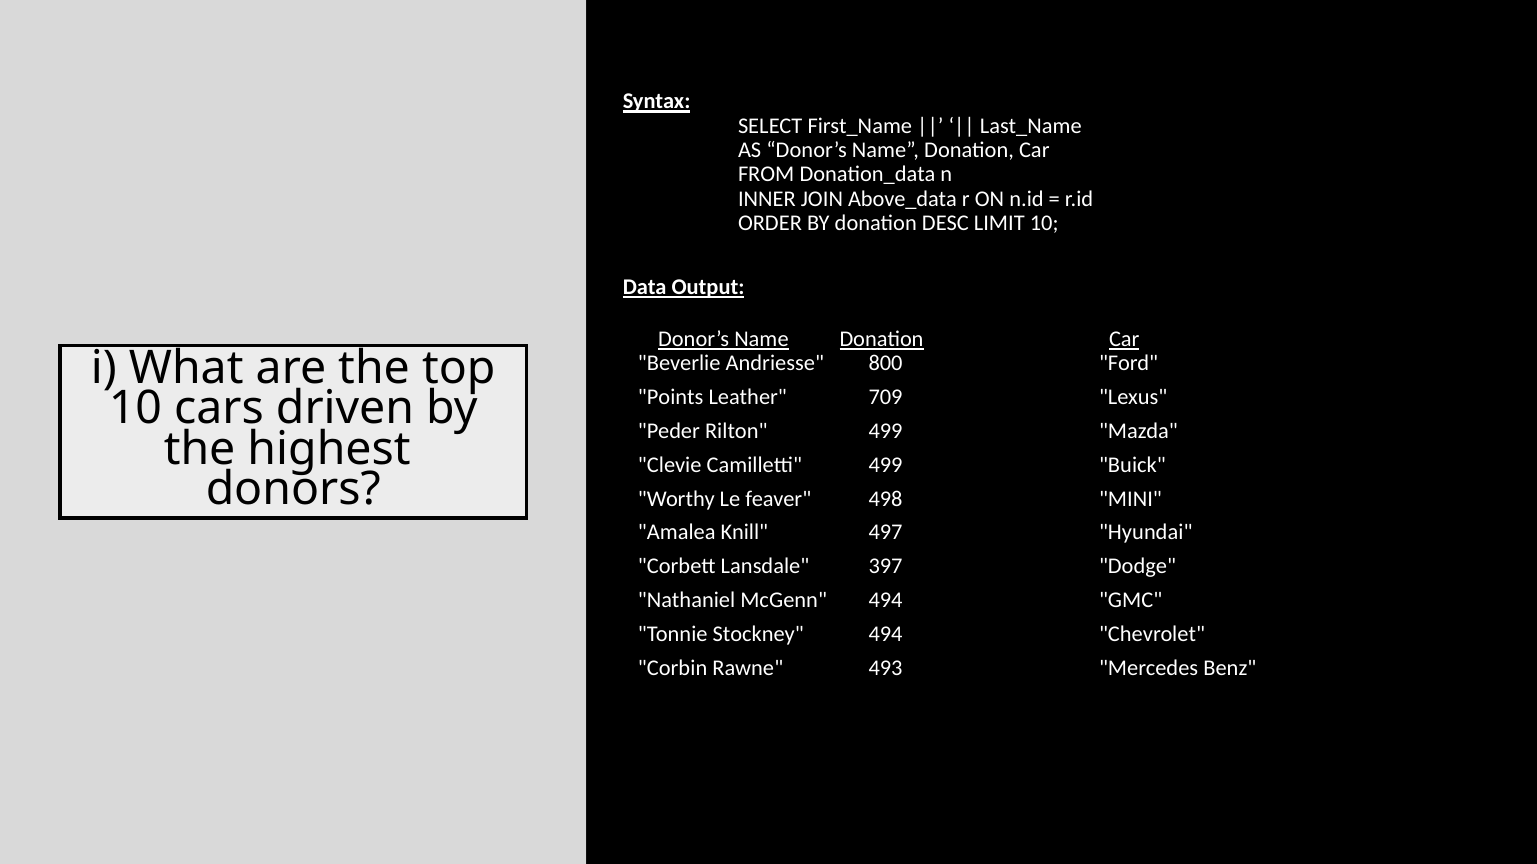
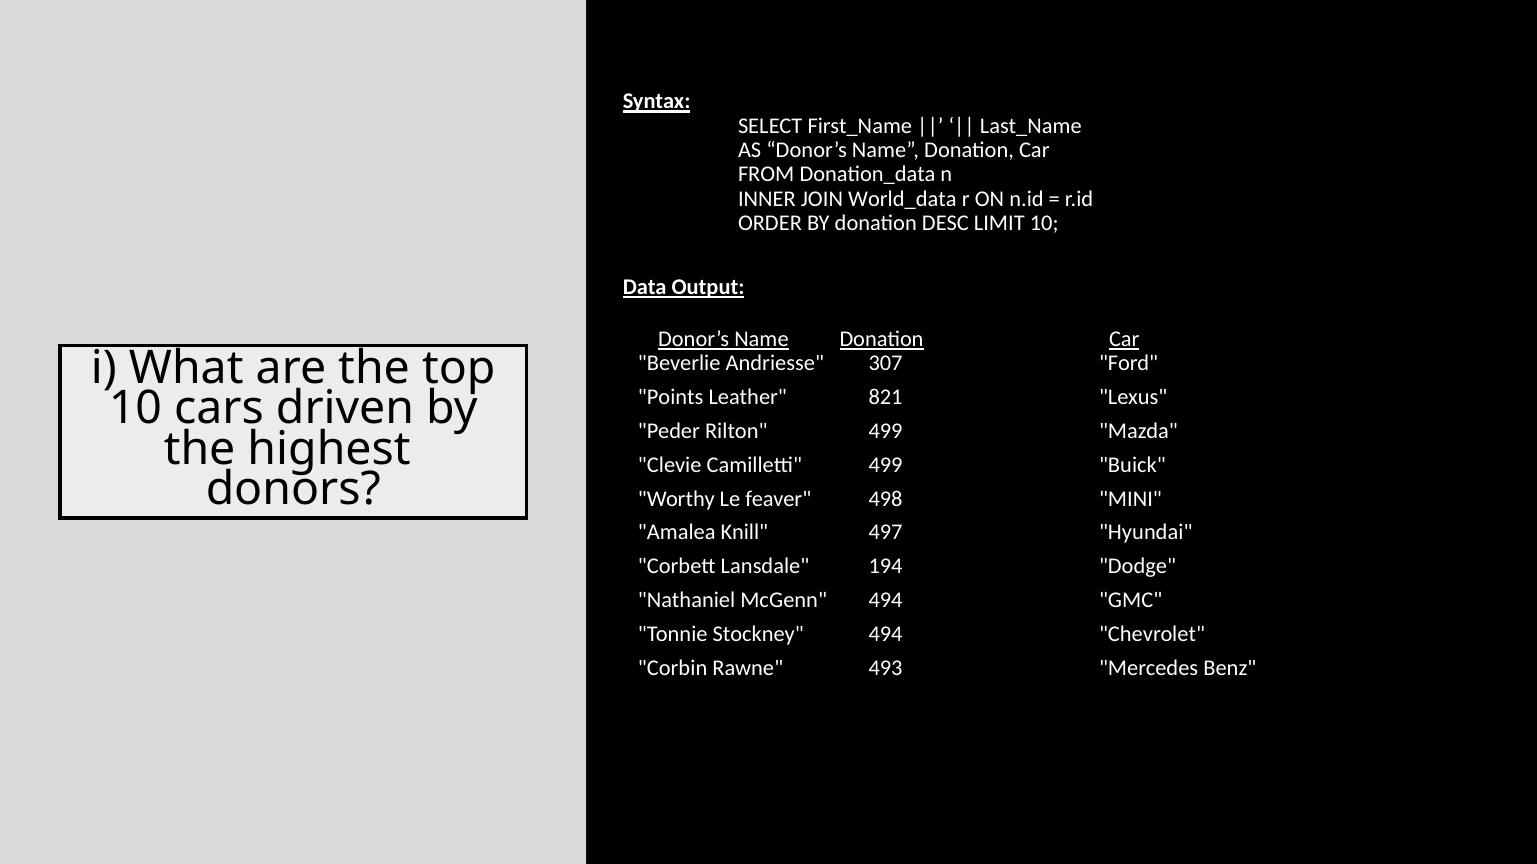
Above_data: Above_data -> World_data (902, 199)
800: 800 -> 307 (886, 364)
709: 709 -> 821 (886, 397)
397: 397 -> 194 (886, 567)
